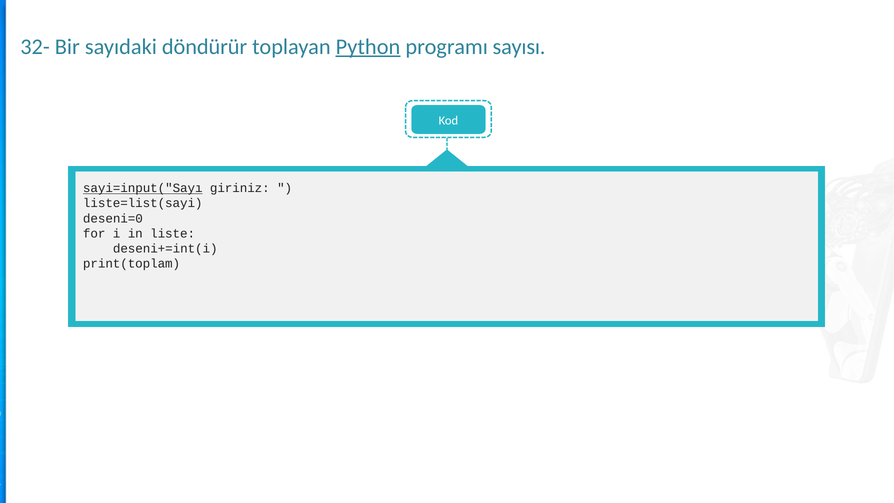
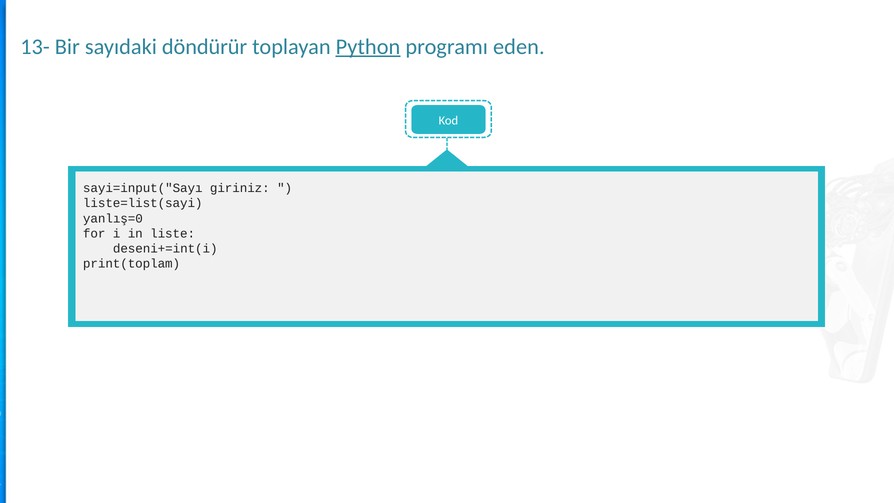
32-: 32- -> 13- (35, 47)
sayısı: sayısı -> eden (519, 47)
sayi=input("Sayı underline: present -> none (143, 188)
deseni=0: deseni=0 -> yanlış=0 (113, 218)
